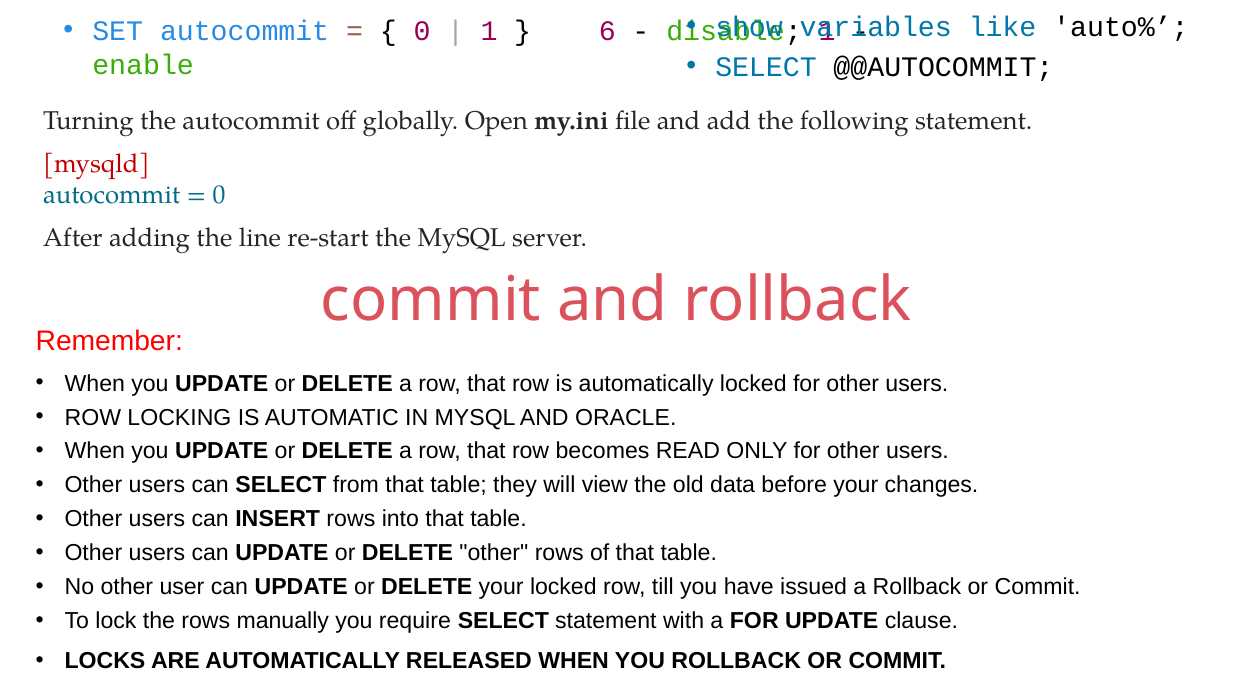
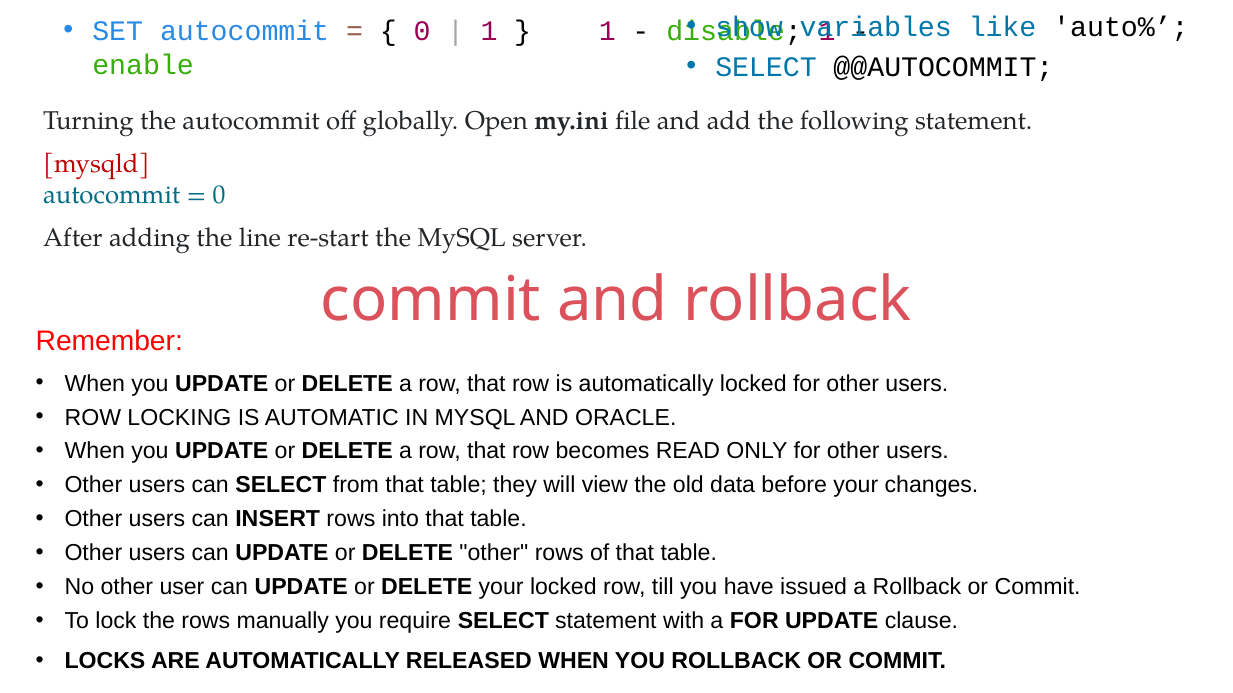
6: 6 -> 1 (607, 31)
